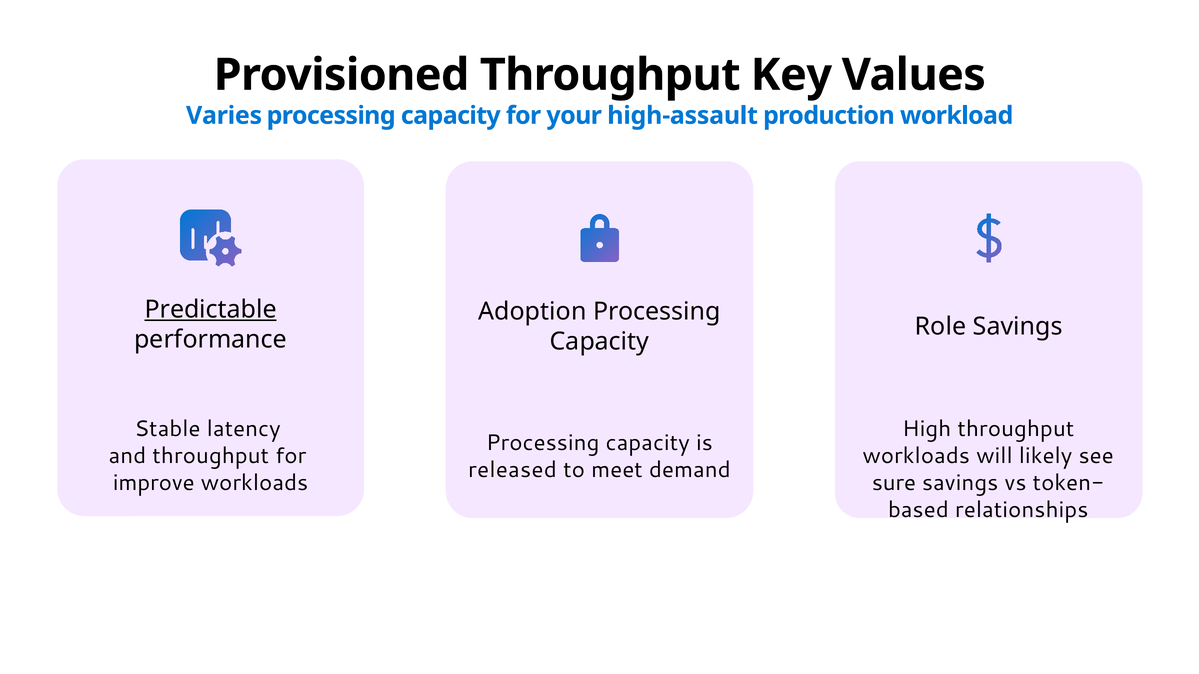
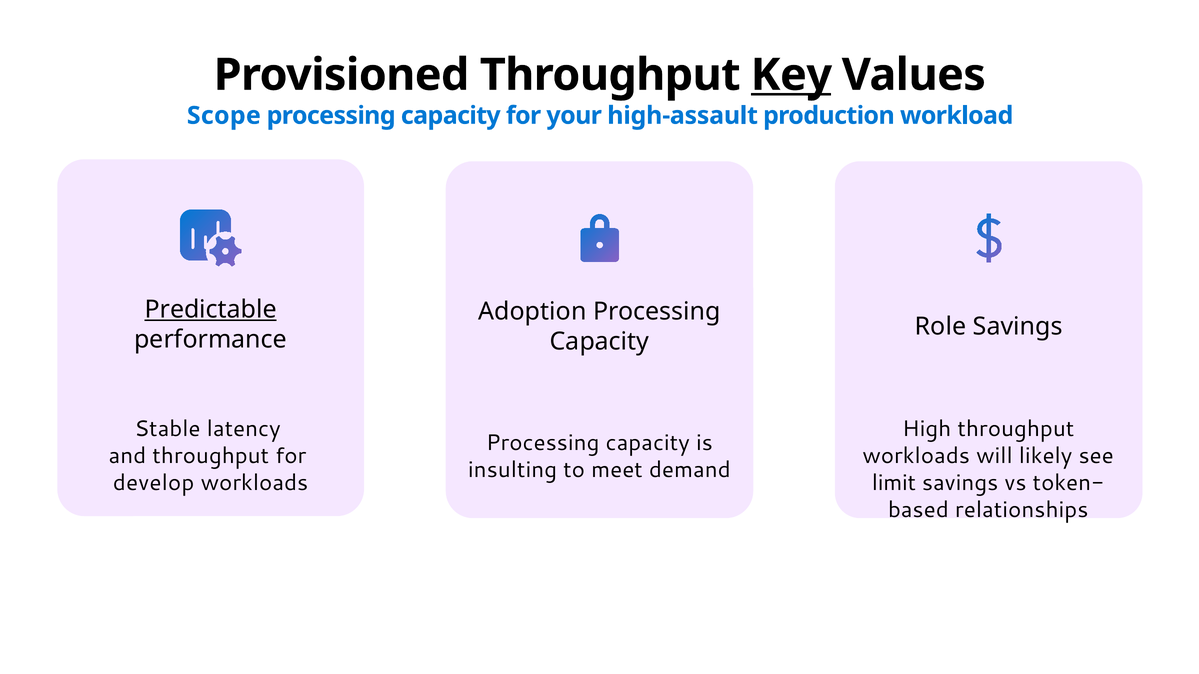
Key underline: none -> present (791, 75)
Varies: Varies -> Scope (224, 116)
released: released -> insulting (513, 470)
improve: improve -> develop (154, 483)
sure: sure -> limit (894, 483)
